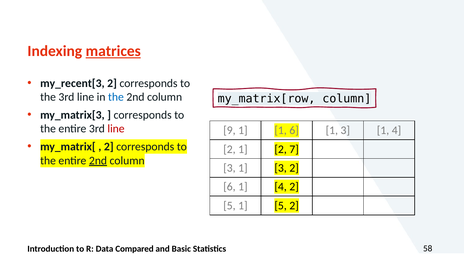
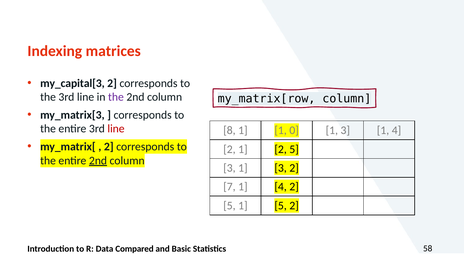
matrices underline: present -> none (113, 51)
my_recent[3: my_recent[3 -> my_capital[3 (72, 83)
the colour: blue -> purple (116, 97)
9: 9 -> 8 (229, 130)
1 6: 6 -> 0 (294, 130)
1 2 7: 7 -> 5 (294, 149)
6: 6 -> 7 (229, 187)
